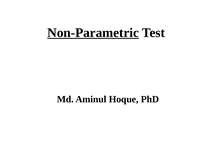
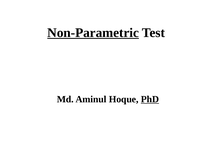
PhD underline: none -> present (150, 99)
